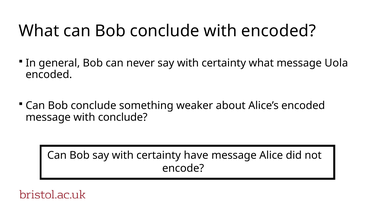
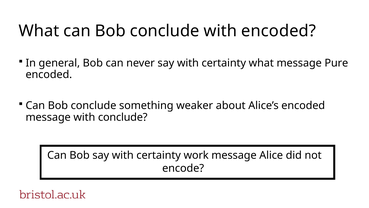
Uola: Uola -> Pure (336, 63)
have: have -> work (196, 155)
